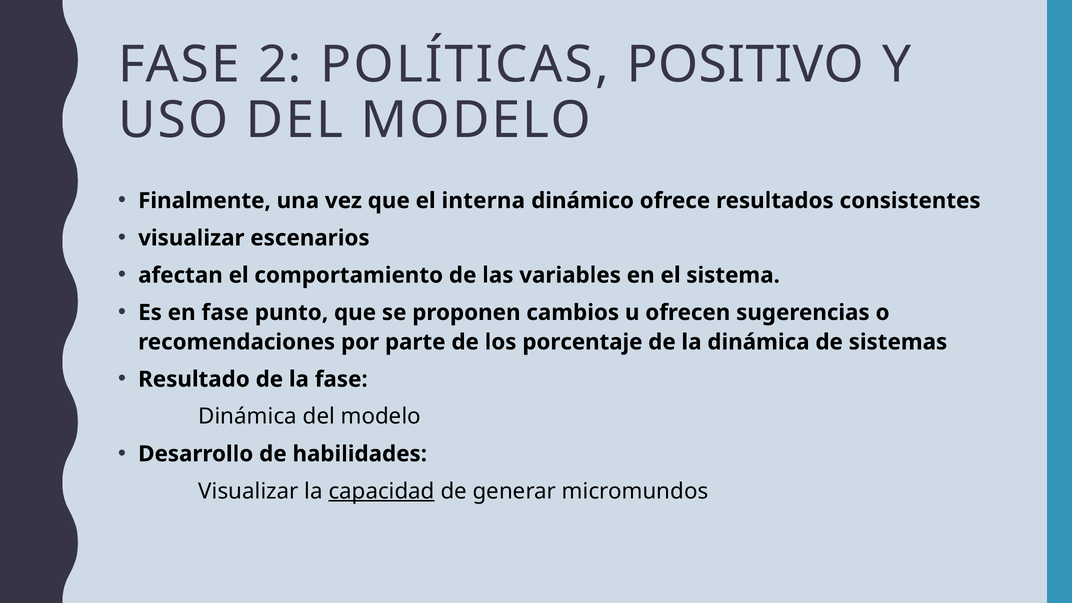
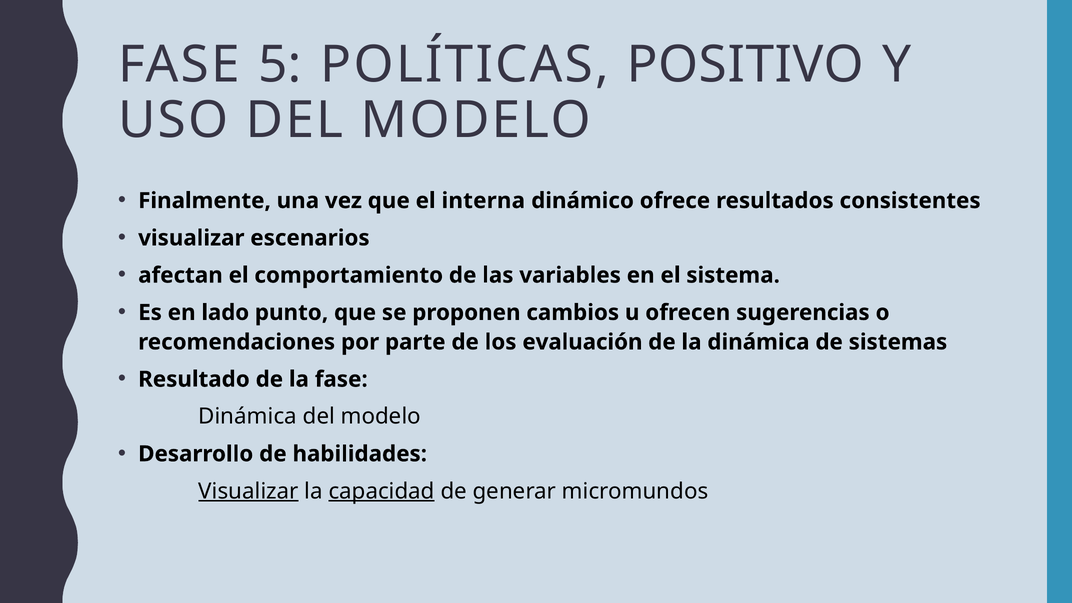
2: 2 -> 5 (280, 65)
en fase: fase -> lado (225, 313)
porcentaje: porcentaje -> evaluación (582, 342)
Visualizar underline: none -> present (249, 491)
